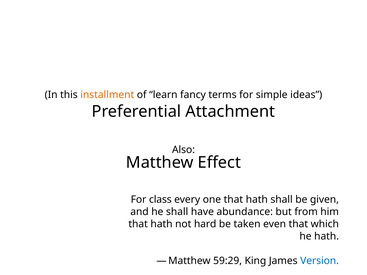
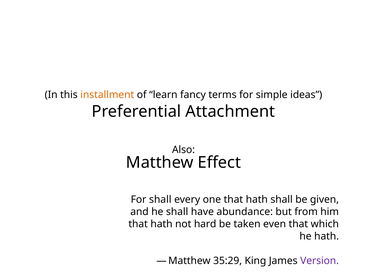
For class: class -> shall (160, 200)
59:29: 59:29 -> 35:29 (228, 261)
Version colour: blue -> purple (320, 261)
